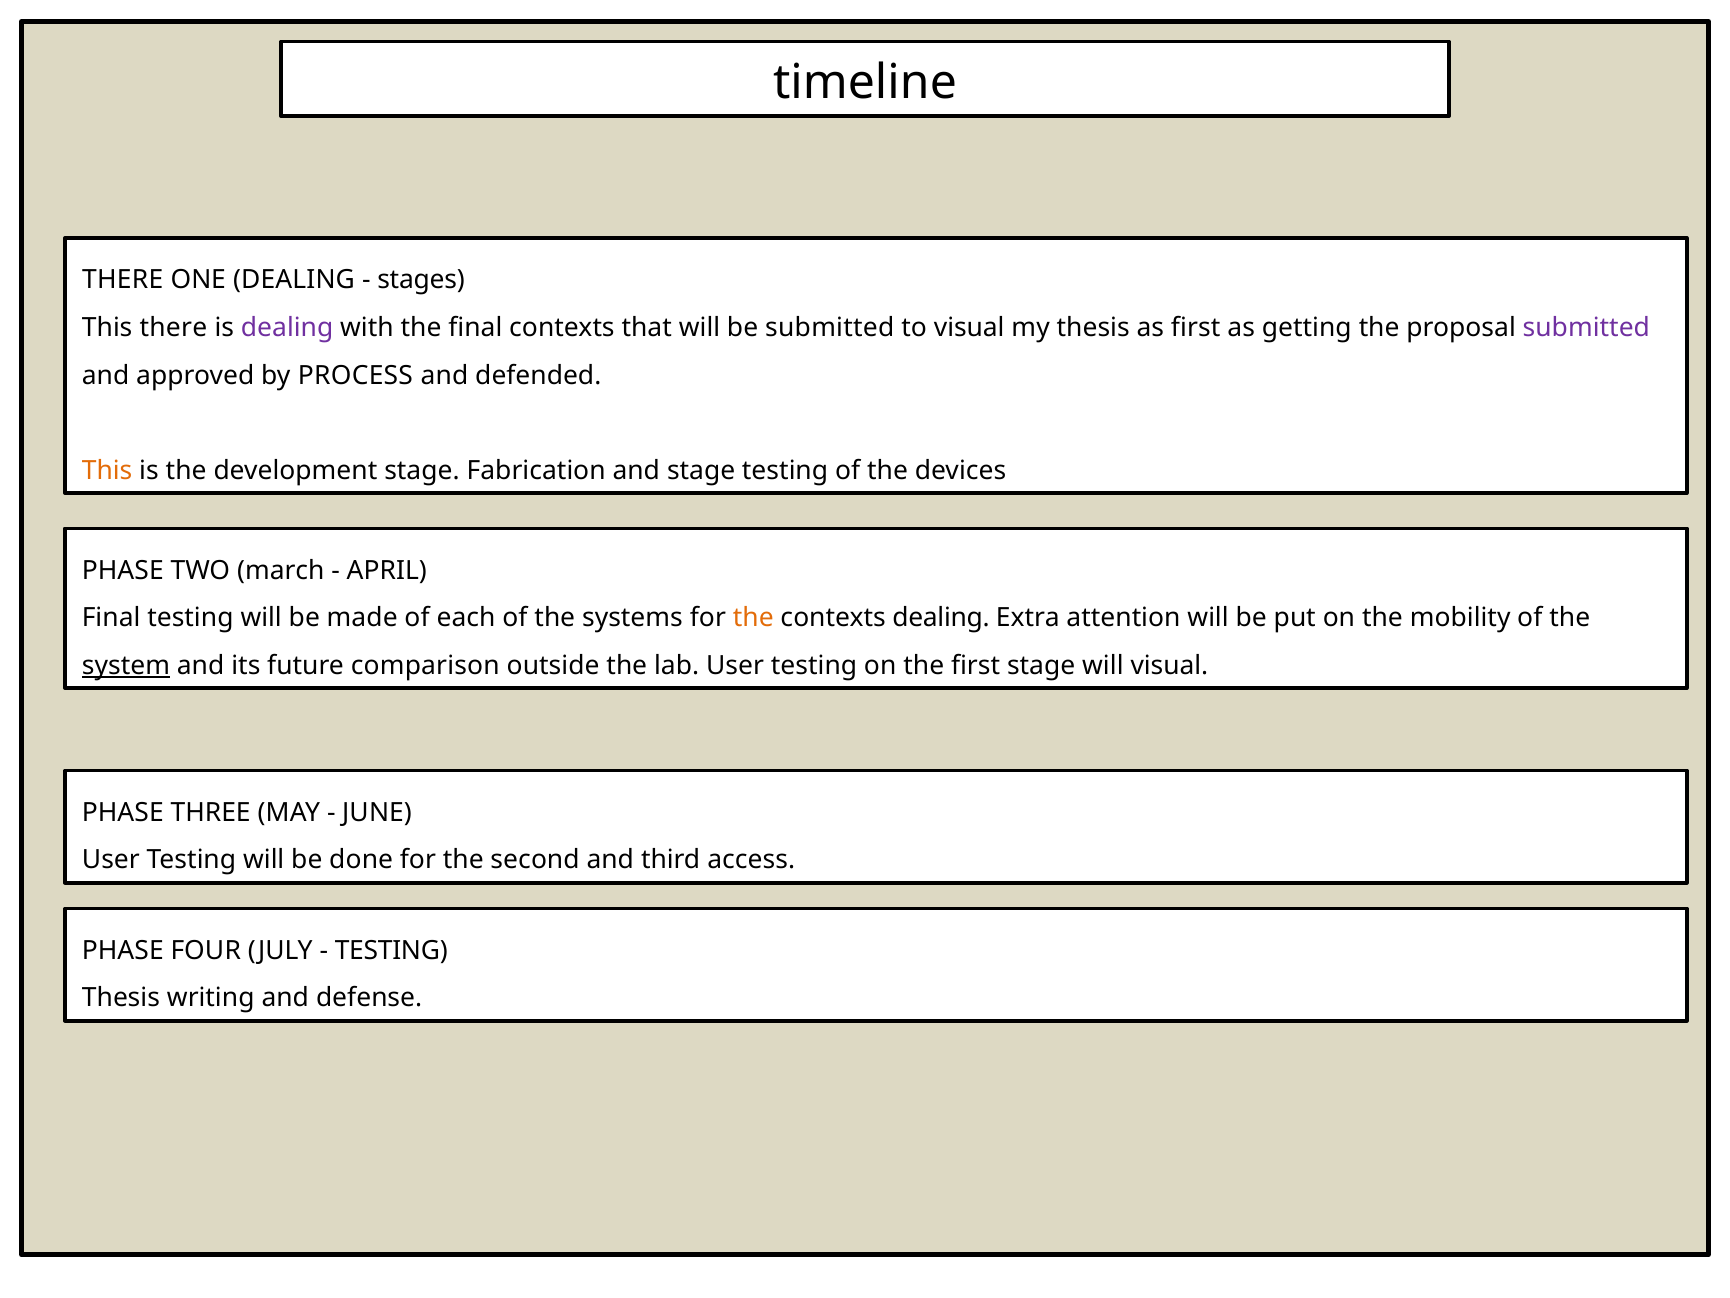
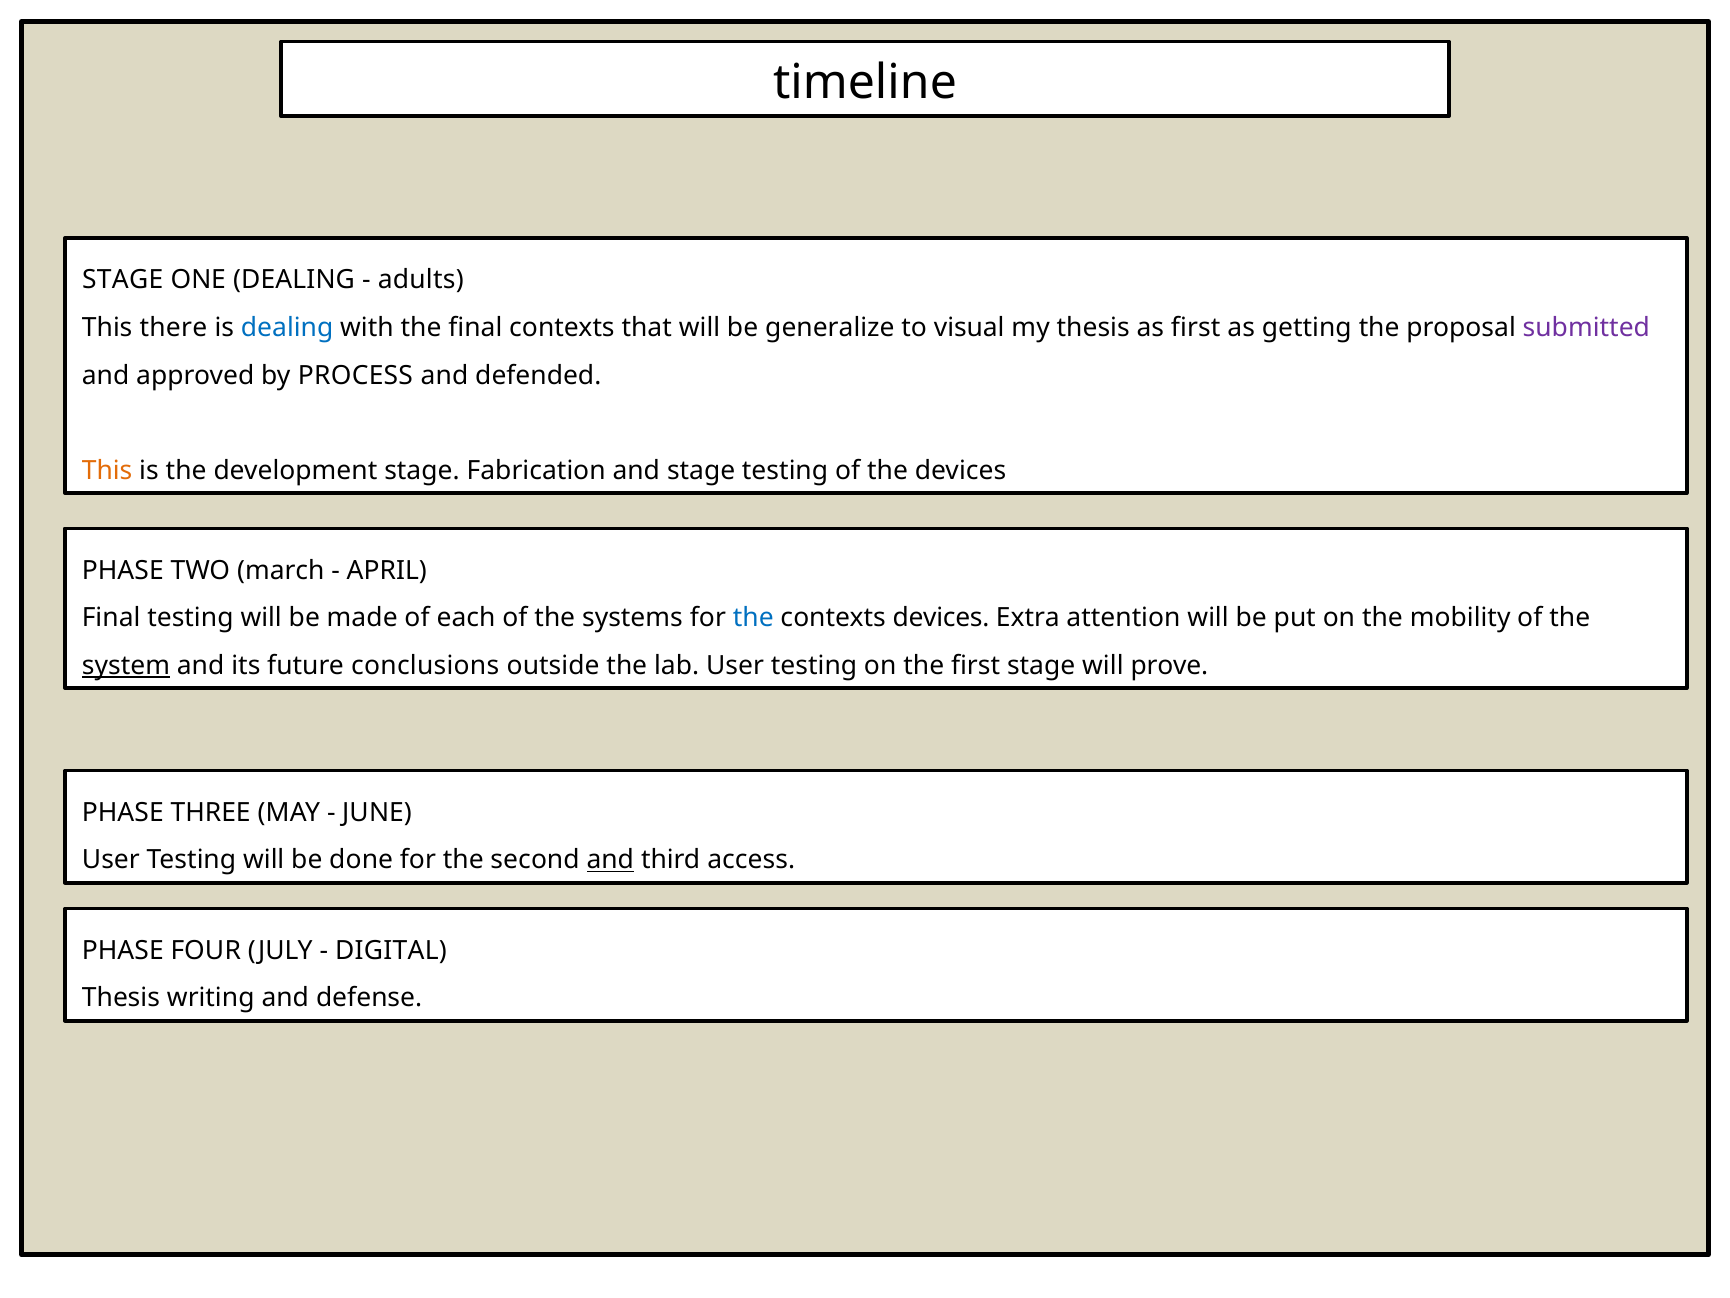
THERE: THERE -> STAGE (123, 280)
stages: stages -> adults (421, 280)
dealing colour: purple -> blue (287, 328)
be submitted: submitted -> generalize (830, 328)
the colour: orange -> blue (753, 618)
contexts dealing: dealing -> devices (941, 618)
comparison: comparison -> conclusions (425, 665)
will visual: visual -> prove (1169, 665)
and underline: none -> present (610, 860)
TESTING: TESTING -> DIGITAL (391, 950)
